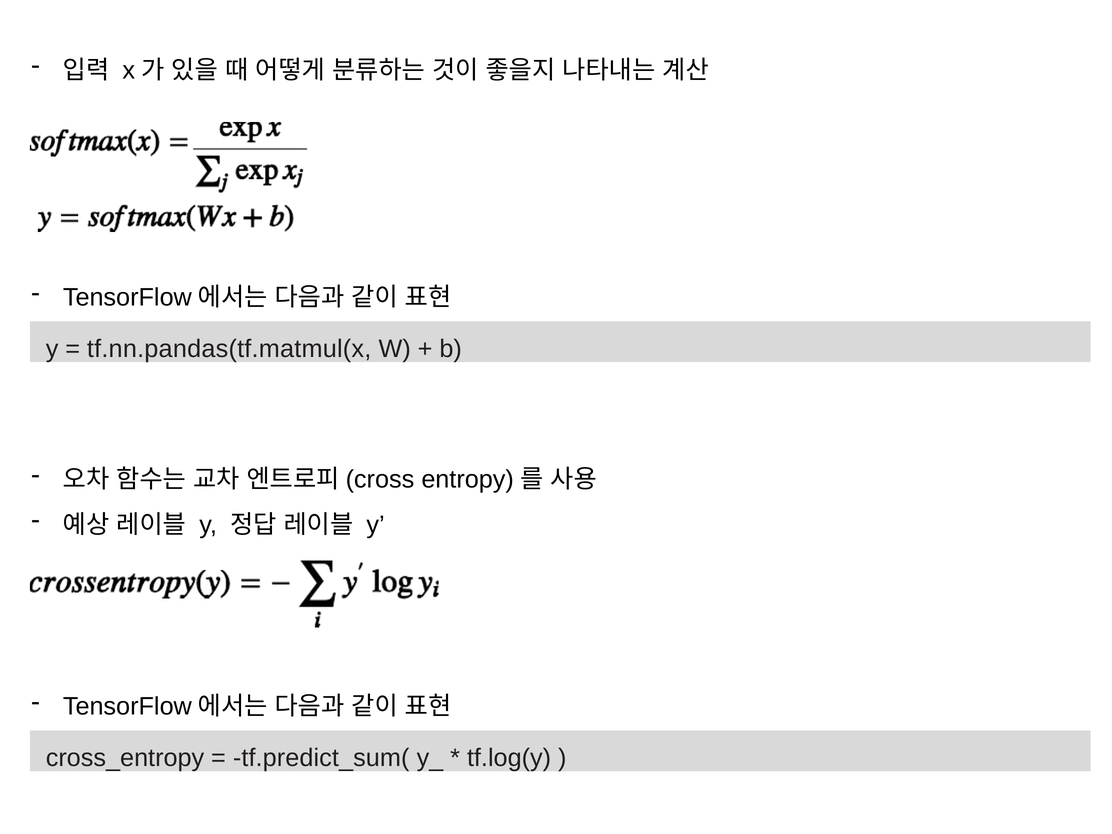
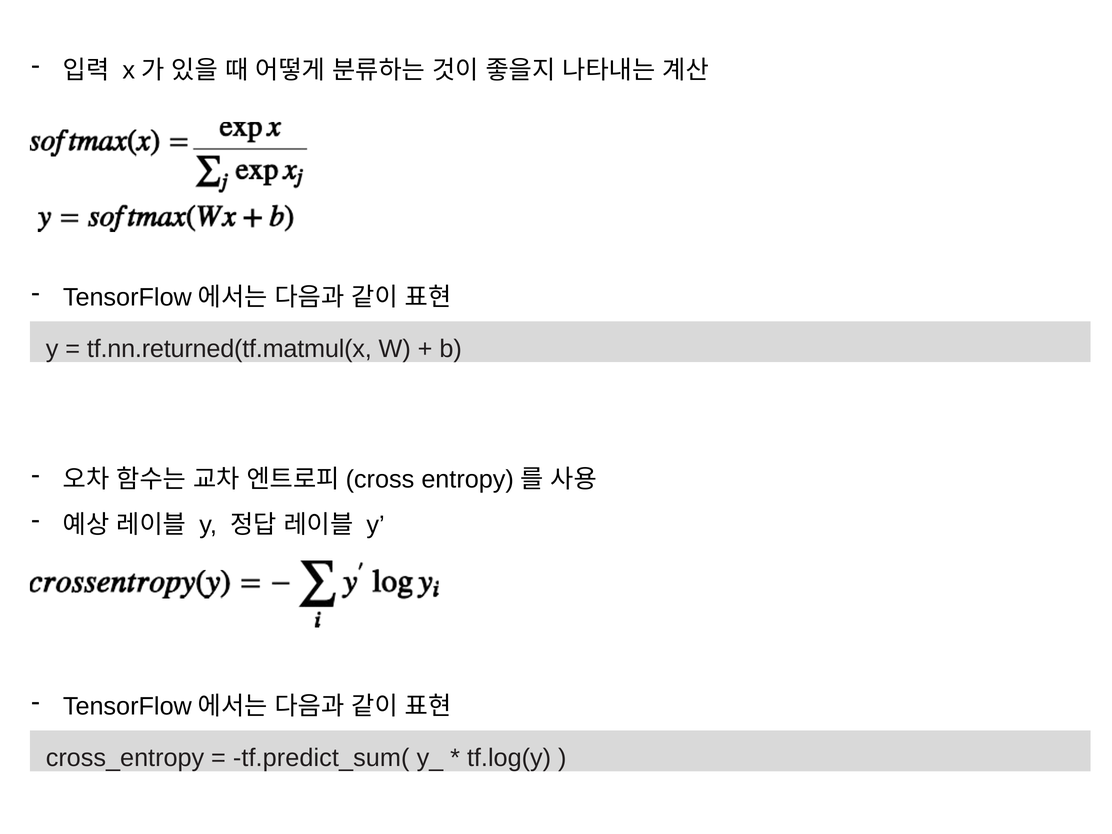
tf.nn.pandas(tf.matmul(x: tf.nn.pandas(tf.matmul(x -> tf.nn.returned(tf.matmul(x (229, 349)
